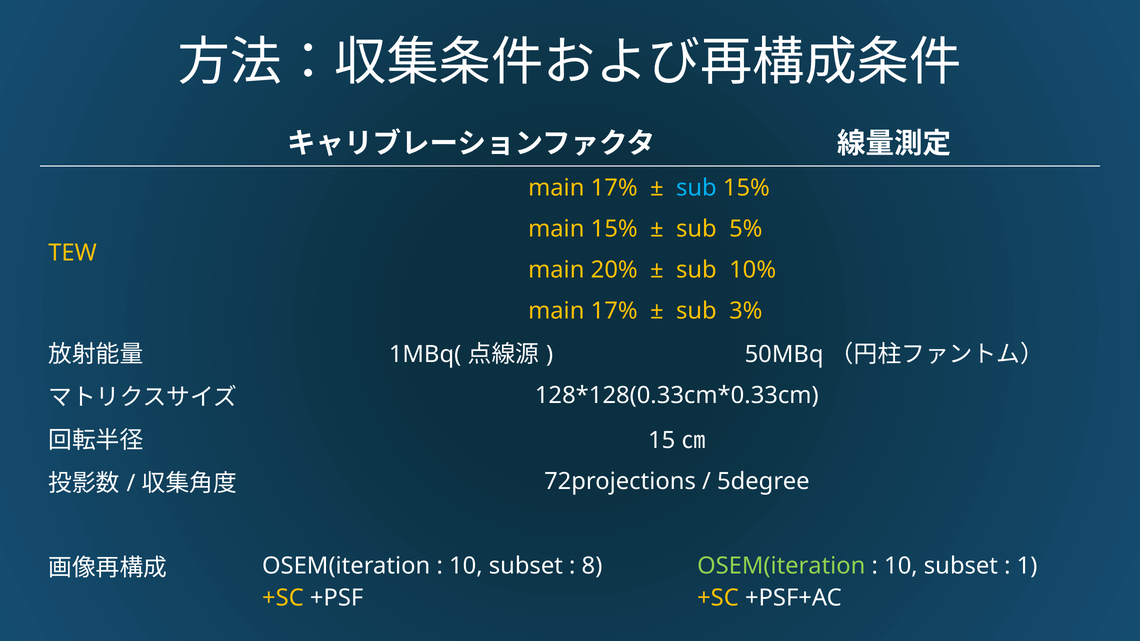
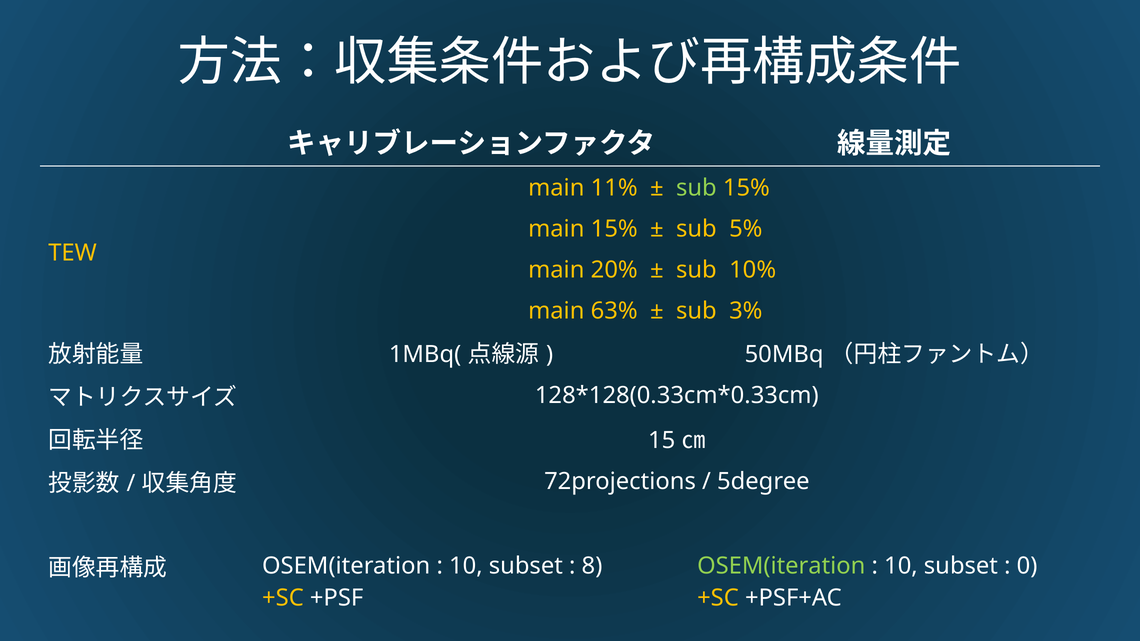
17%: 17% -> 11% (614, 188)
sub colour: light blue -> light green (696, 188)
17%: 17% -> 63% (614, 311)
1: 1 -> 0 (1027, 566)
